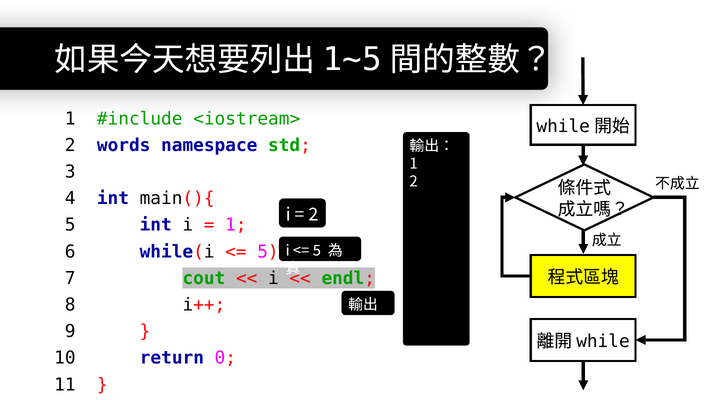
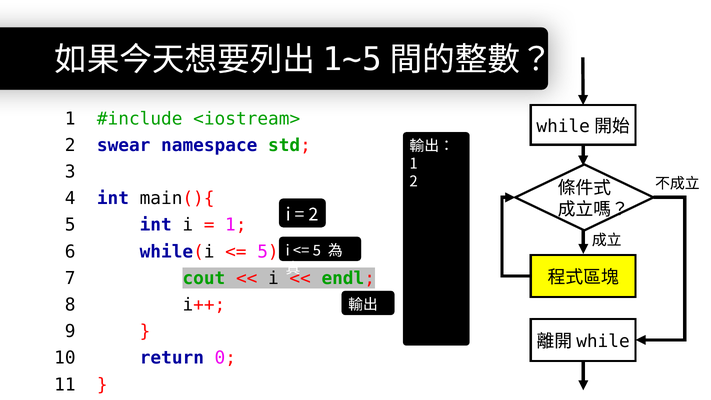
words: words -> swear (124, 145)
